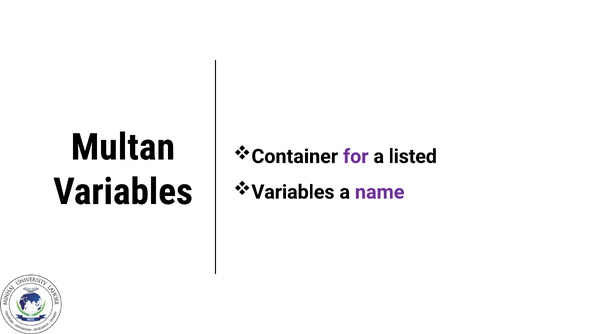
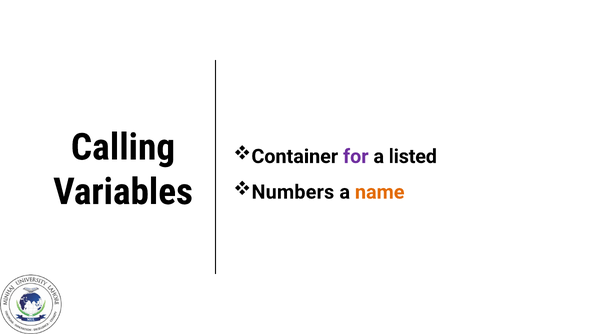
Multan: Multan -> Calling (123, 147)
Variables: Variables -> Numbers (293, 192)
name colour: purple -> orange (380, 192)
